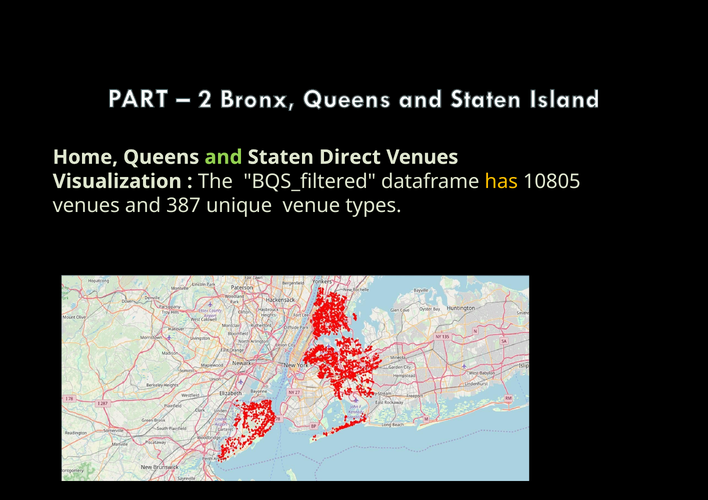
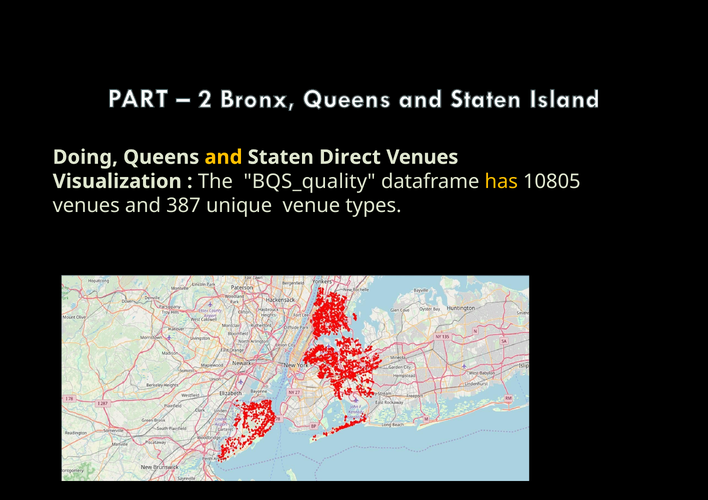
Home: Home -> Doing (85, 157)
and colour: light green -> yellow (223, 157)
BQS_filtered: BQS_filtered -> BQS_quality (310, 182)
